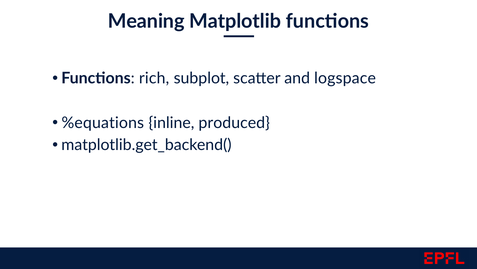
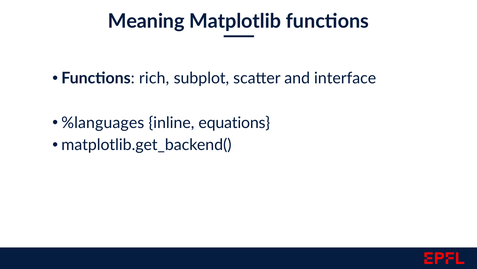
logspace: logspace -> interface (345, 78)
%equations: %equations -> %languages (103, 122)
produced: produced -> equations (234, 122)
